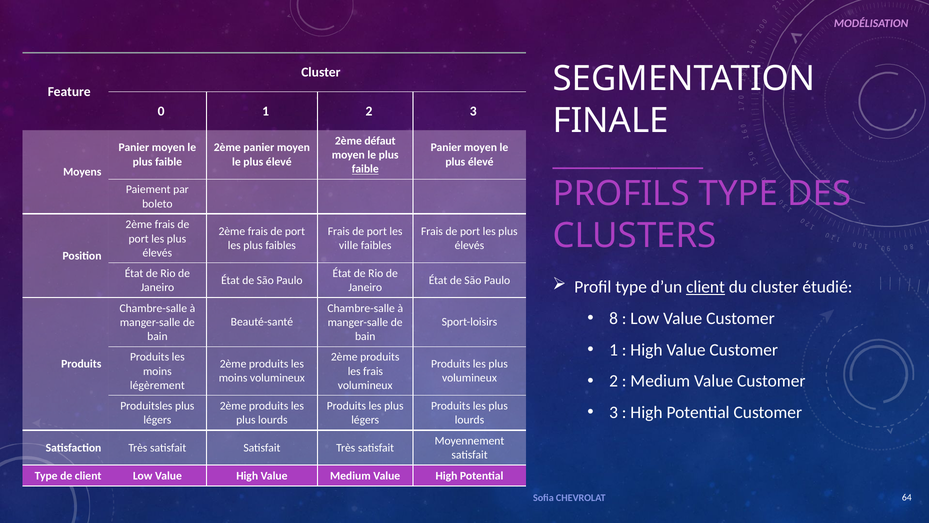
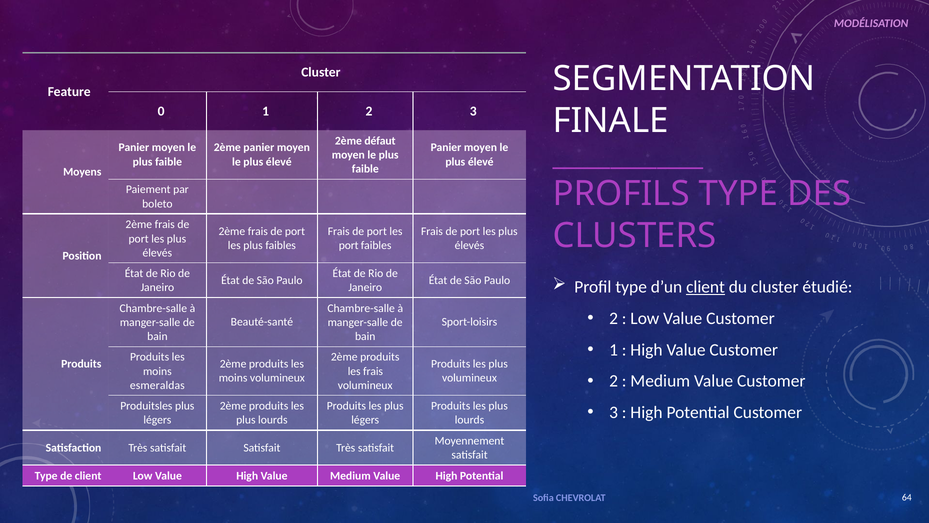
faible underline: present -> none (365, 169)
ville: ville -> port (349, 245)
8: 8 -> 2 (614, 318)
légèrement: légèrement -> esmeraldas (157, 385)
